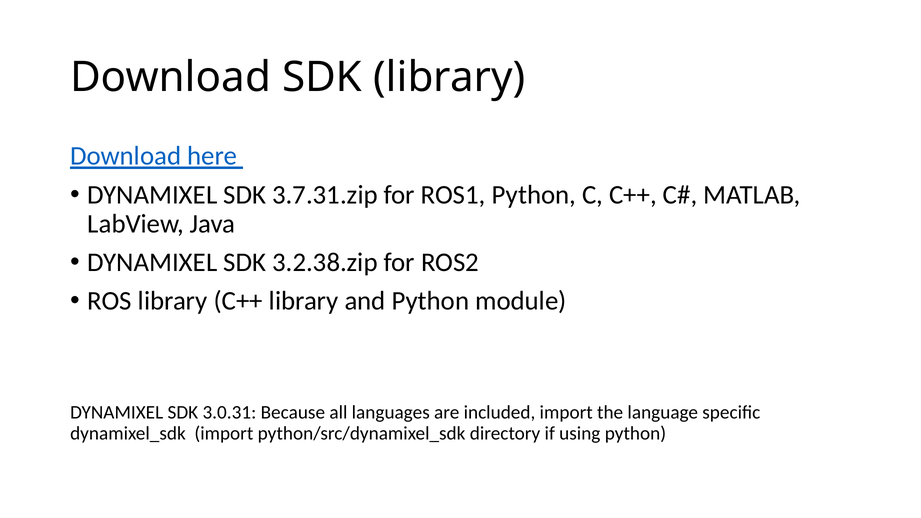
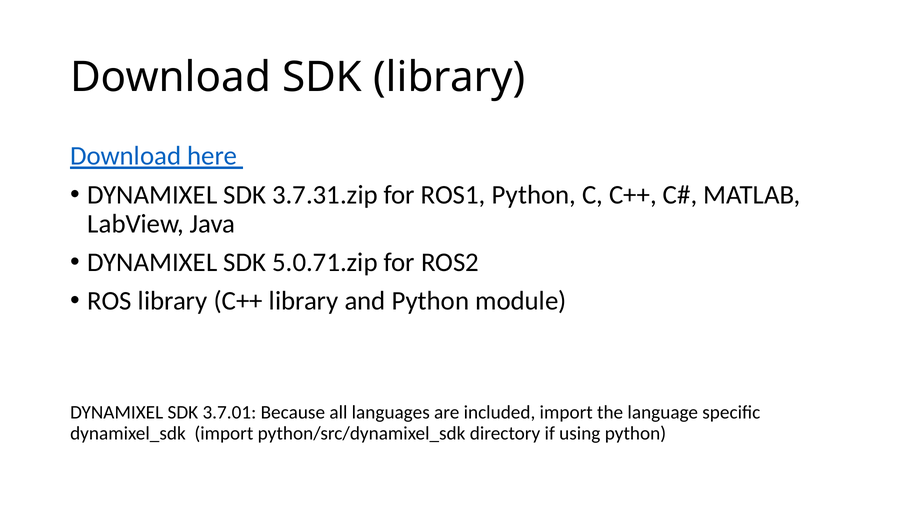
3.2.38.zip: 3.2.38.zip -> 5.0.71.zip (325, 262)
3.0.31: 3.0.31 -> 3.7.01 (229, 412)
